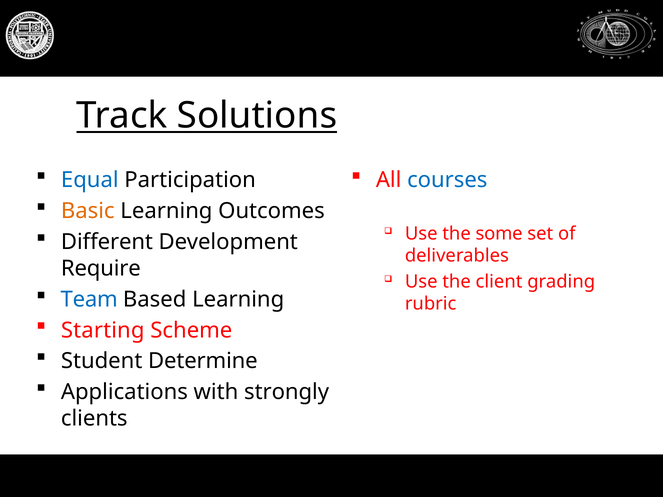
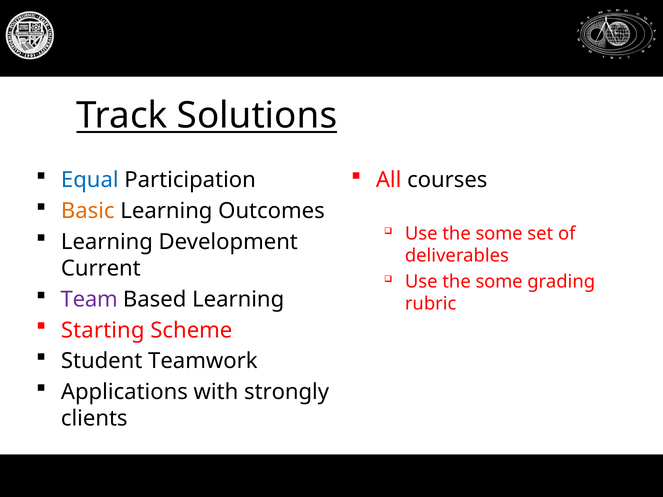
courses colour: blue -> black (447, 180)
Different: Different -> Learning (107, 242)
Require: Require -> Current (101, 269)
client: client -> some (499, 282)
Team colour: blue -> purple (89, 300)
Determine: Determine -> Teamwork (203, 361)
